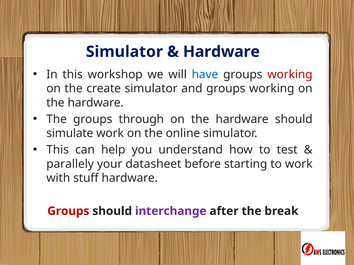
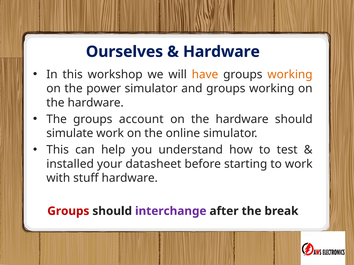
Simulator: Simulator -> Ourselves (124, 52)
have colour: blue -> orange (205, 75)
working colour: red -> orange (290, 75)
create: create -> power (104, 89)
through: through -> account (141, 119)
parallely: parallely -> installed (70, 164)
